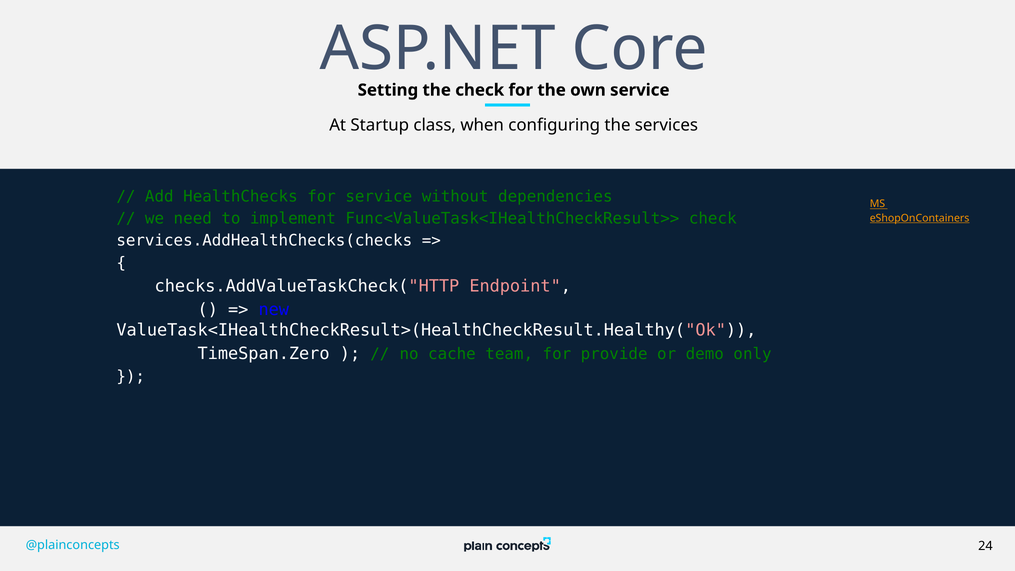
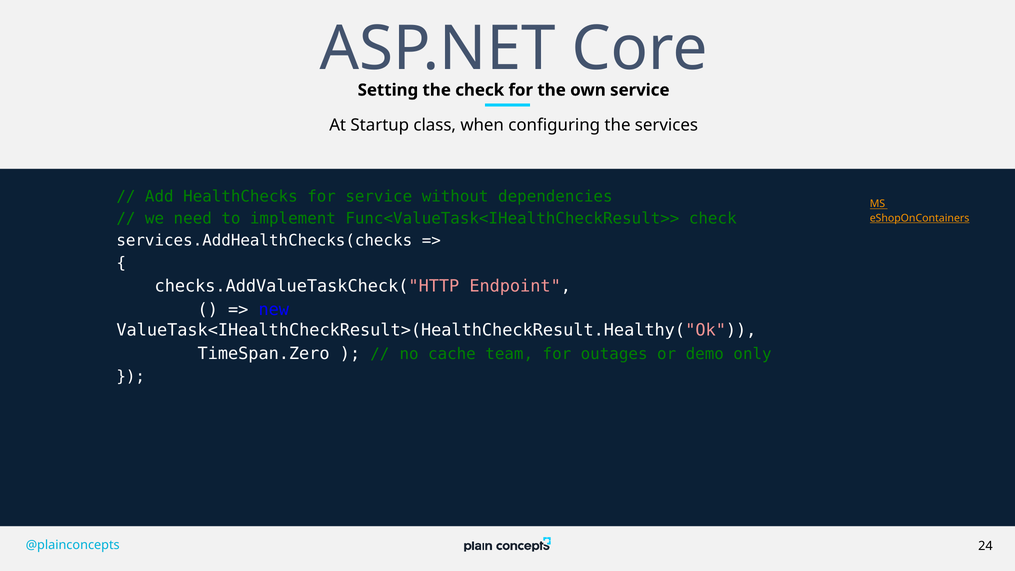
provide: provide -> outages (614, 354)
